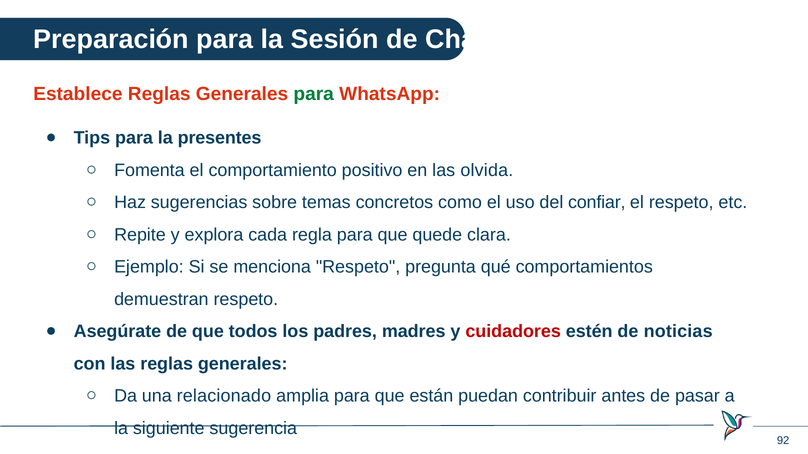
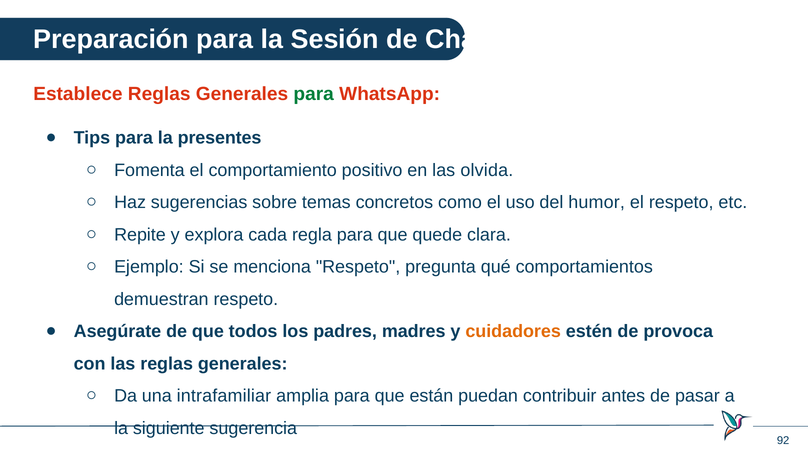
confiar: confiar -> humor (597, 203)
cuidadores colour: red -> orange (513, 332)
noticias: noticias -> provoca (678, 332)
relacionado: relacionado -> intrafamiliar (224, 396)
